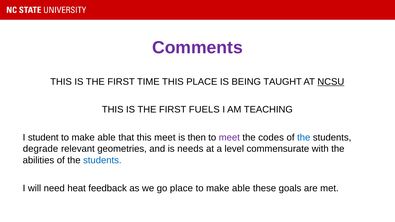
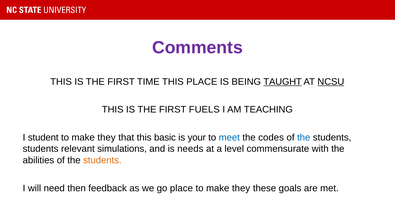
TAUGHT underline: none -> present (283, 82)
able: able -> they (107, 138)
this meet: meet -> basic (165, 138)
then: then -> your (197, 138)
meet colour: purple -> blue (229, 138)
degrade: degrade -> students (41, 149)
geometries: geometries -> simulations (122, 149)
students colour: blue -> orange (102, 160)
heat: heat -> then (77, 188)
able: able -> they (241, 188)
